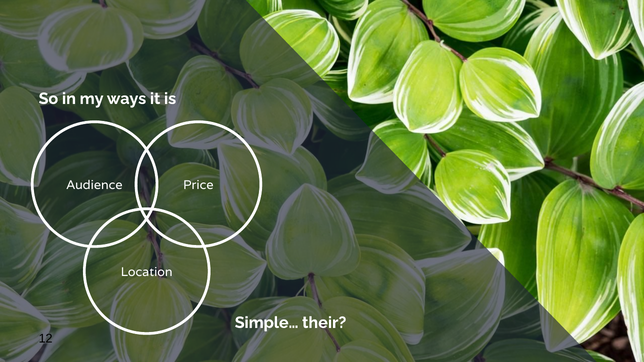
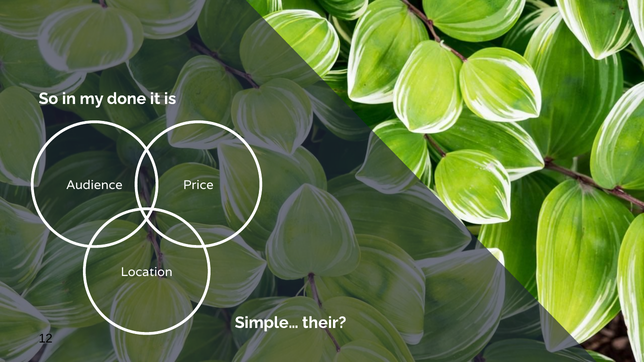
ways: ways -> done (127, 99)
